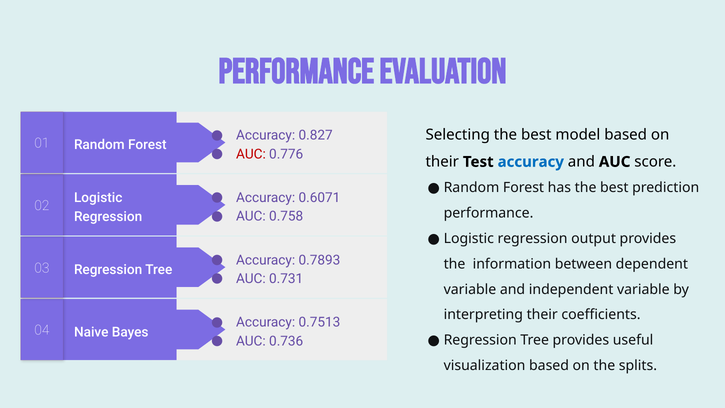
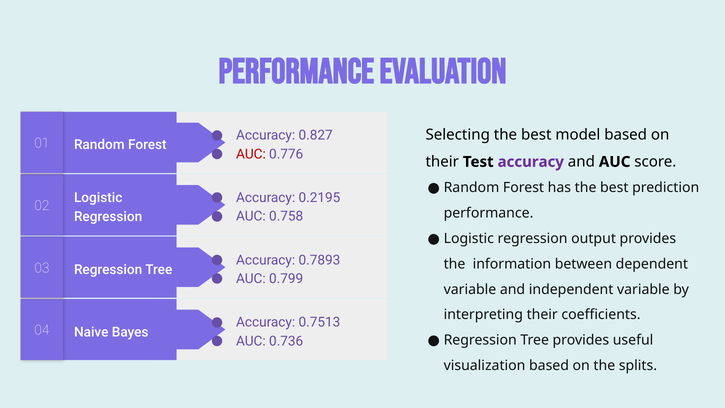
accuracy colour: blue -> purple (531, 162)
0.6071: 0.6071 -> 0.2195 (319, 198)
0.731: 0.731 -> 0.799 (286, 279)
